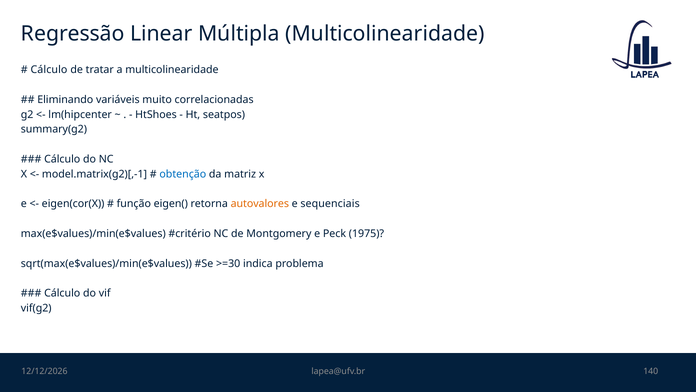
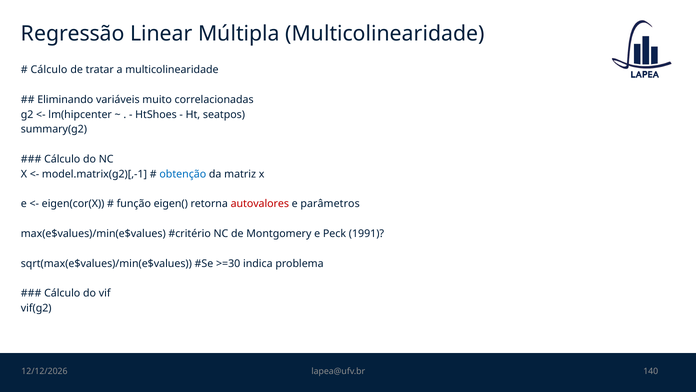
autovalores colour: orange -> red (260, 204)
sequenciais: sequenciais -> parâmetros (330, 204)
1975: 1975 -> 1991 (366, 233)
